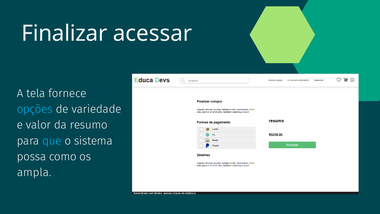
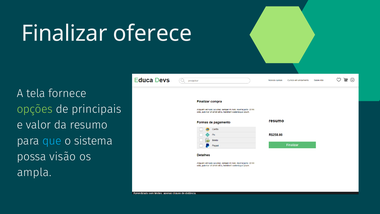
acessar: acessar -> oferece (152, 33)
opções colour: light blue -> light green (35, 109)
variedade: variedade -> principais (96, 109)
como: como -> visão (63, 156)
